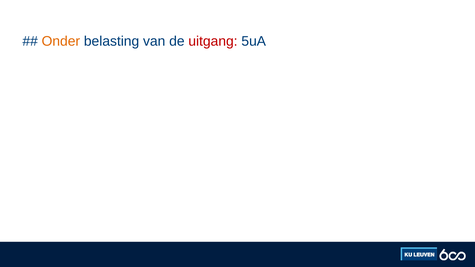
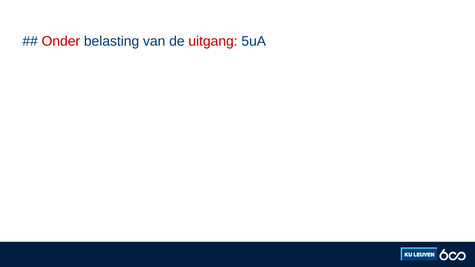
Onder colour: orange -> red (61, 41)
